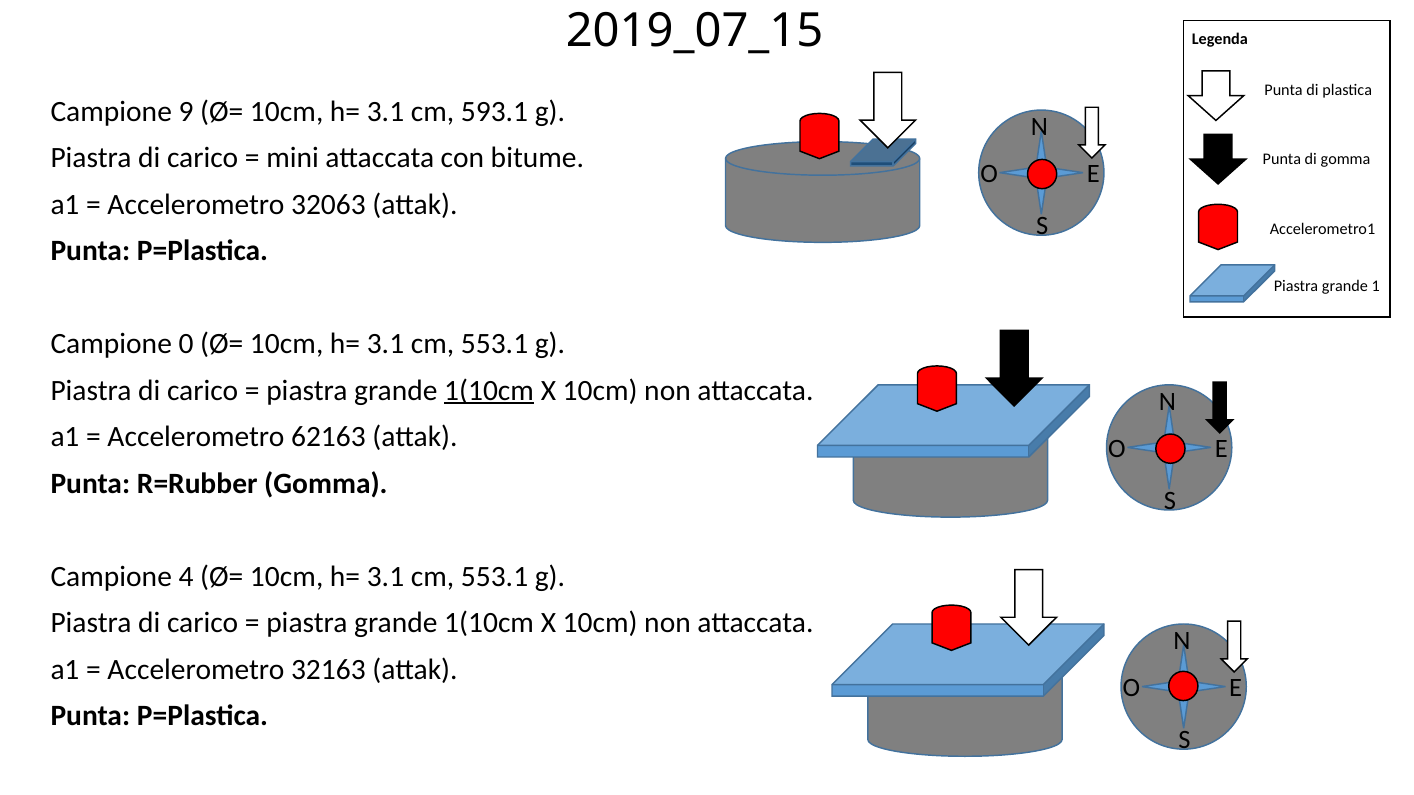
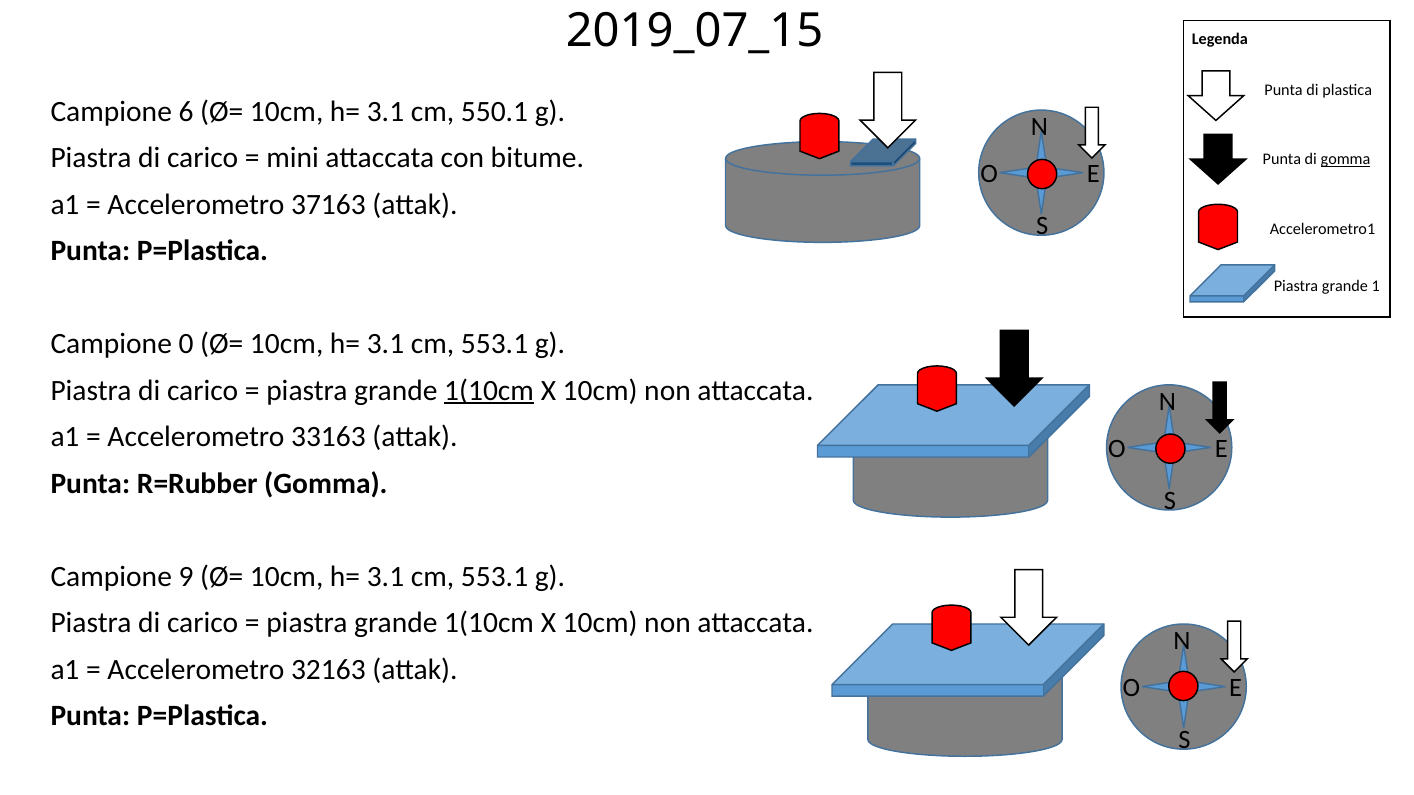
9: 9 -> 6 (186, 111)
593.1: 593.1 -> 550.1 (494, 111)
gomma underline: none -> present (1346, 159)
32063: 32063 -> 37163 (328, 204)
62163: 62163 -> 33163 (328, 437)
4: 4 -> 9 (186, 577)
